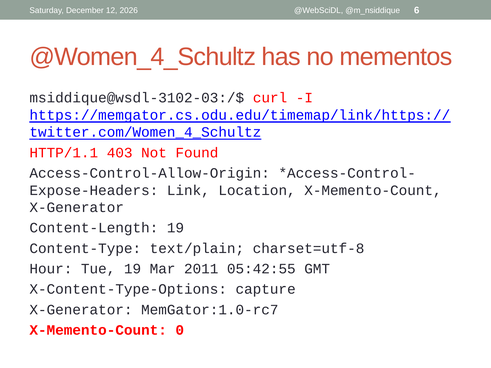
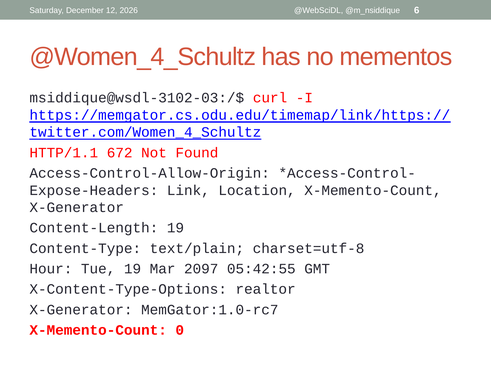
403: 403 -> 672 (120, 153)
2011: 2011 -> 2097 (201, 269)
capture: capture -> realtor (266, 289)
